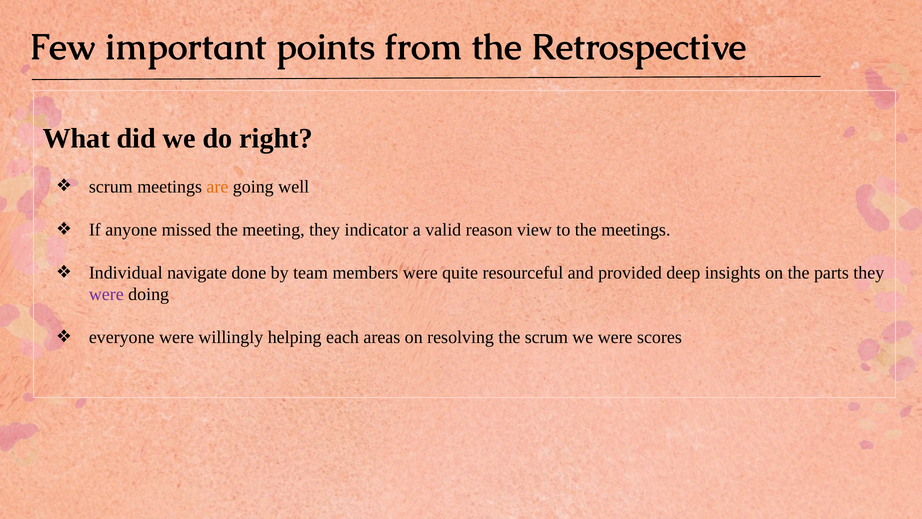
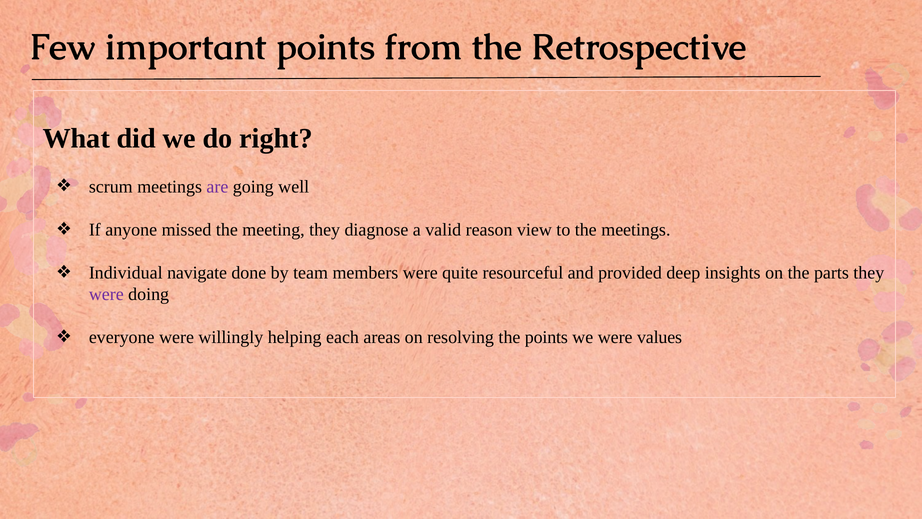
are colour: orange -> purple (217, 187)
indicator: indicator -> diagnose (376, 230)
the scrum: scrum -> points (546, 337)
scores: scores -> values (660, 337)
